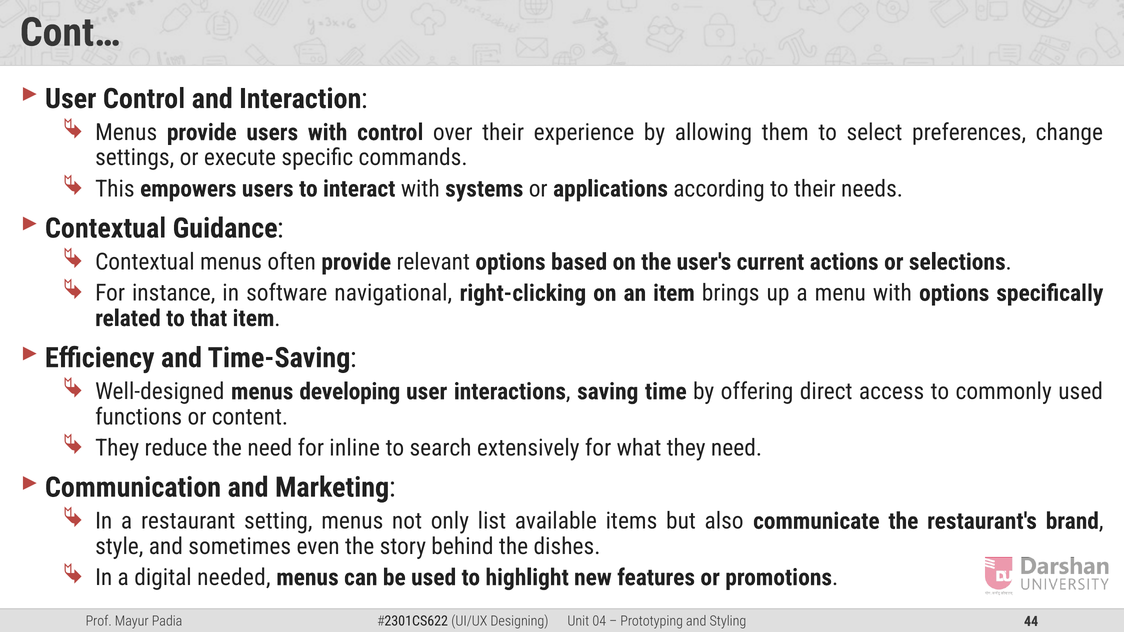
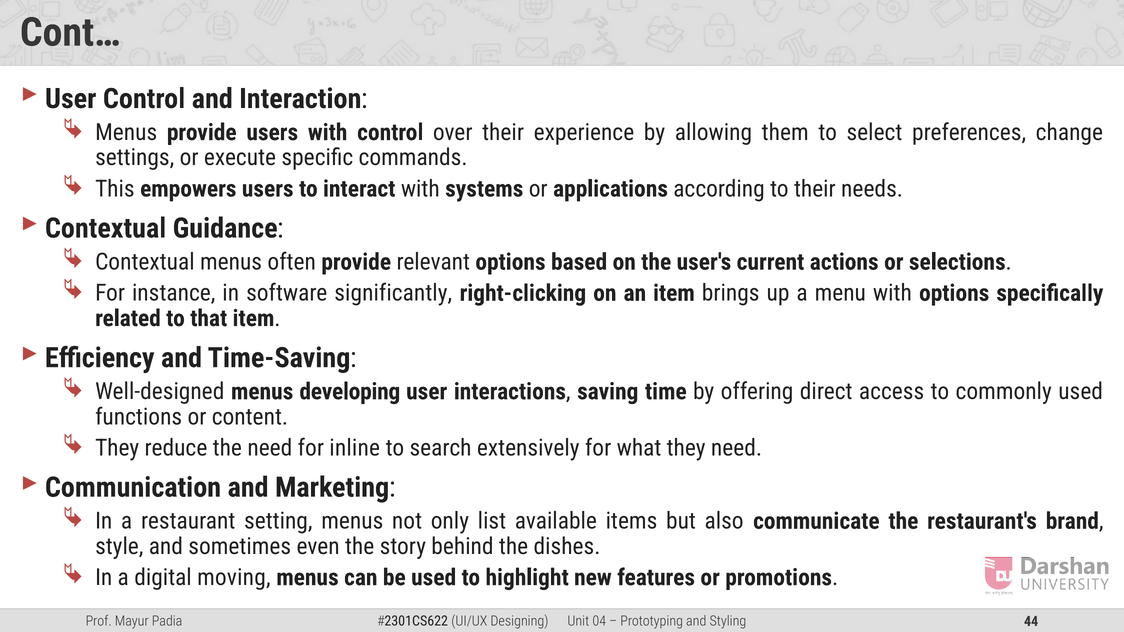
navigational: navigational -> significantly (393, 293)
needed: needed -> moving (234, 578)
